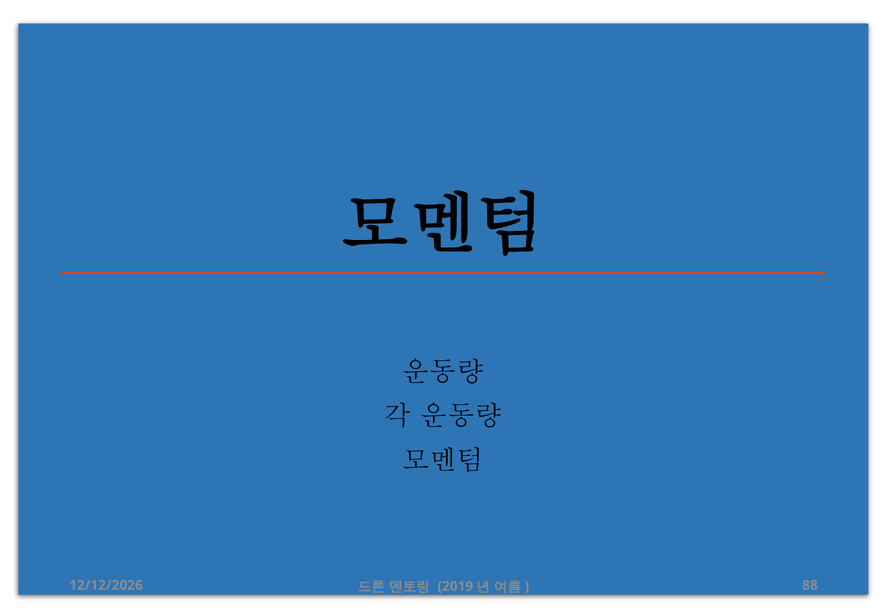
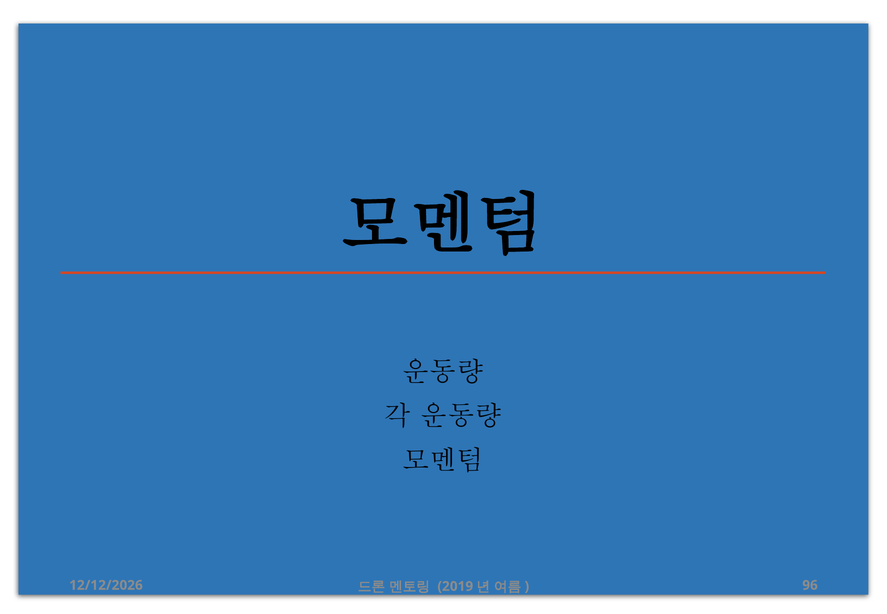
88: 88 -> 96 (810, 585)
